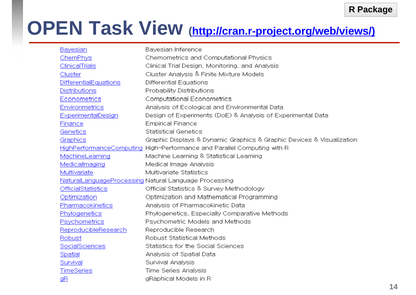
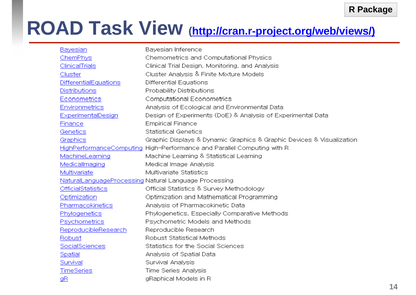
OPEN: OPEN -> ROAD (55, 28)
